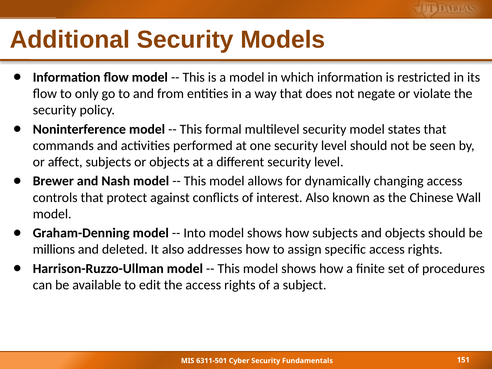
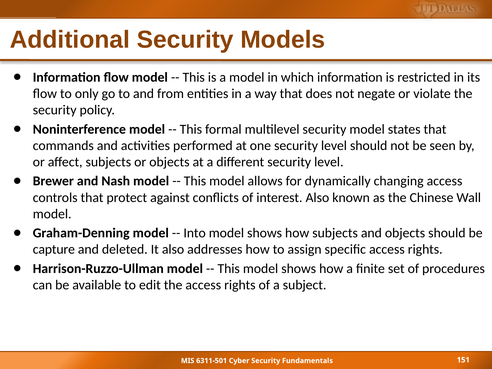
millions: millions -> capture (54, 249)
